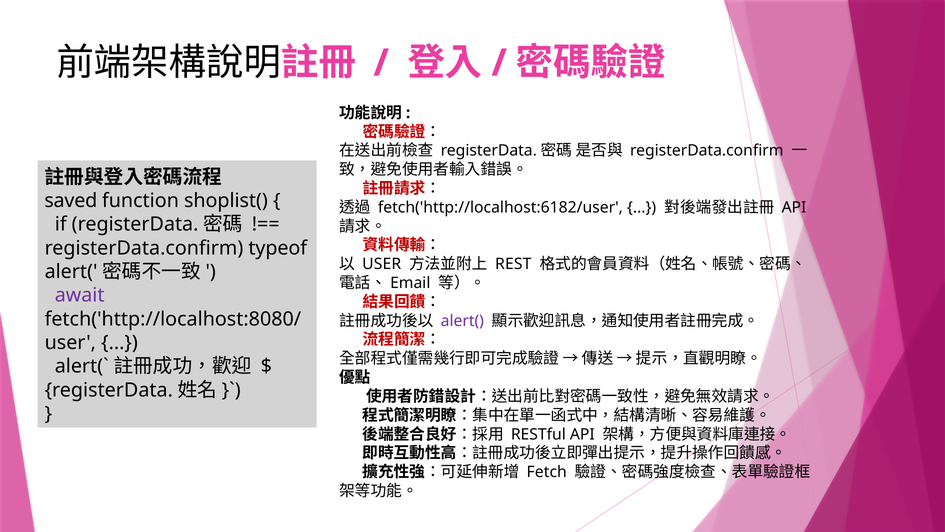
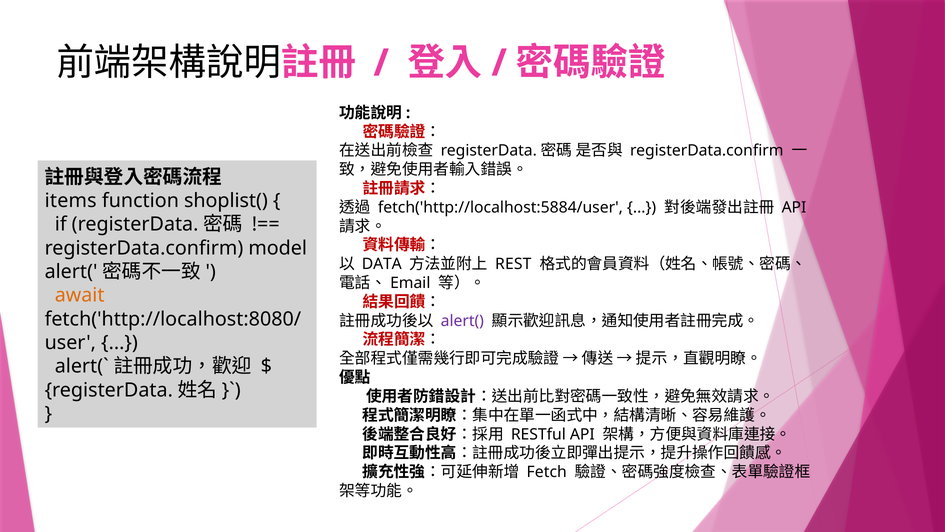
saved: saved -> items (71, 201)
fetch('http://localhost:6182/user: fetch('http://localhost:6182/user -> fetch('http://localhost:5884/user (500, 207)
typeof: typeof -> model (278, 248)
USER: USER -> DATA (382, 264)
await colour: purple -> orange (80, 295)
